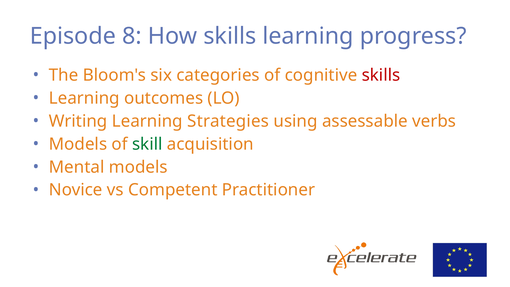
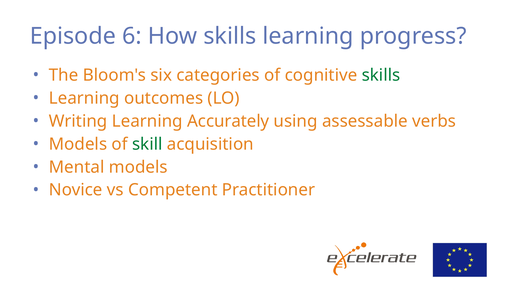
8: 8 -> 6 (132, 36)
skills colour: red -> green (381, 75)
Strategies: Strategies -> Accurately (228, 121)
